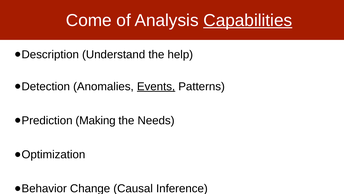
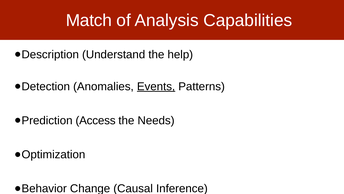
Come: Come -> Match (89, 20)
Capabilities underline: present -> none (248, 20)
Making: Making -> Access (96, 120)
